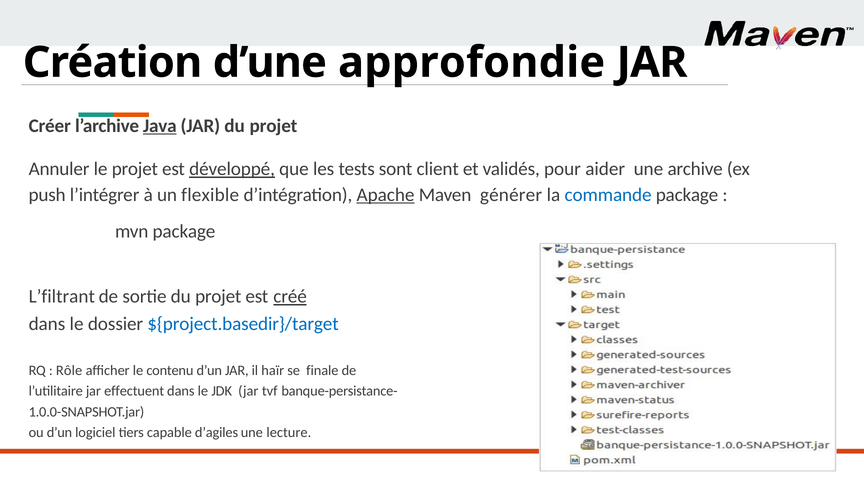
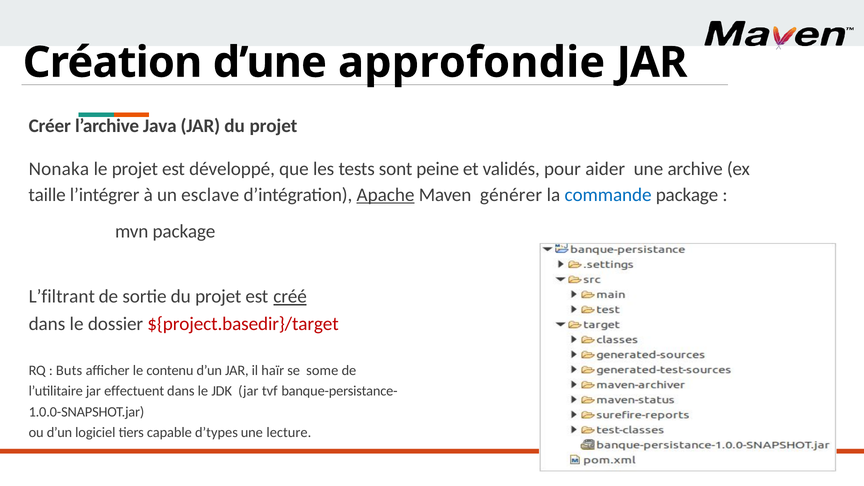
Java underline: present -> none (160, 126)
Annuler: Annuler -> Nonaka (59, 169)
développé underline: present -> none (232, 169)
client: client -> peine (438, 169)
push: push -> taille (47, 195)
flexible: flexible -> esclave (210, 195)
${project.basedir}/target colour: blue -> red (243, 324)
Rôle: Rôle -> Buts (69, 371)
finale: finale -> some (322, 371)
d’agiles: d’agiles -> d’types (216, 432)
